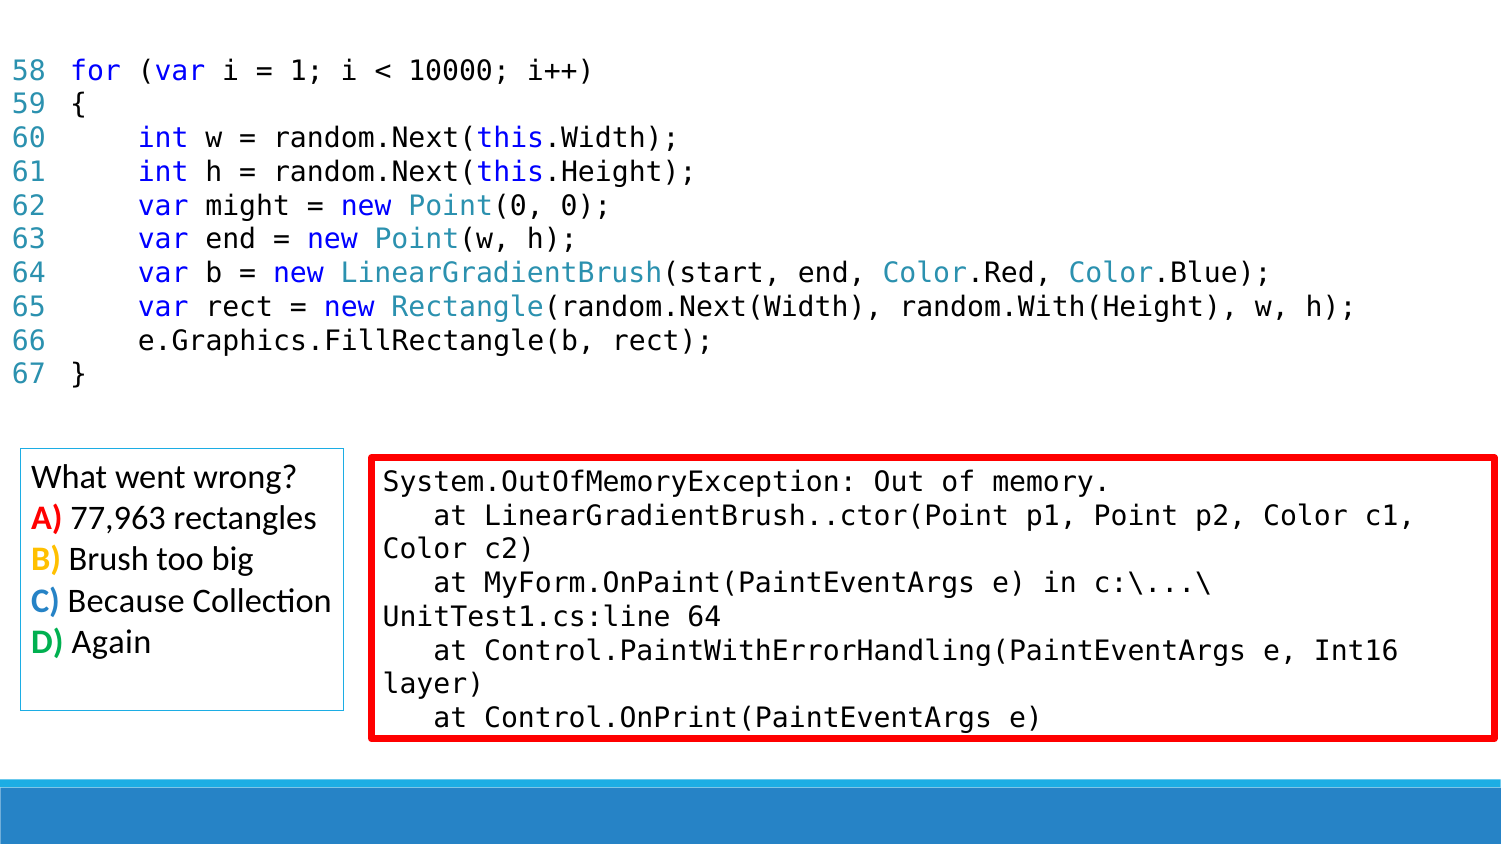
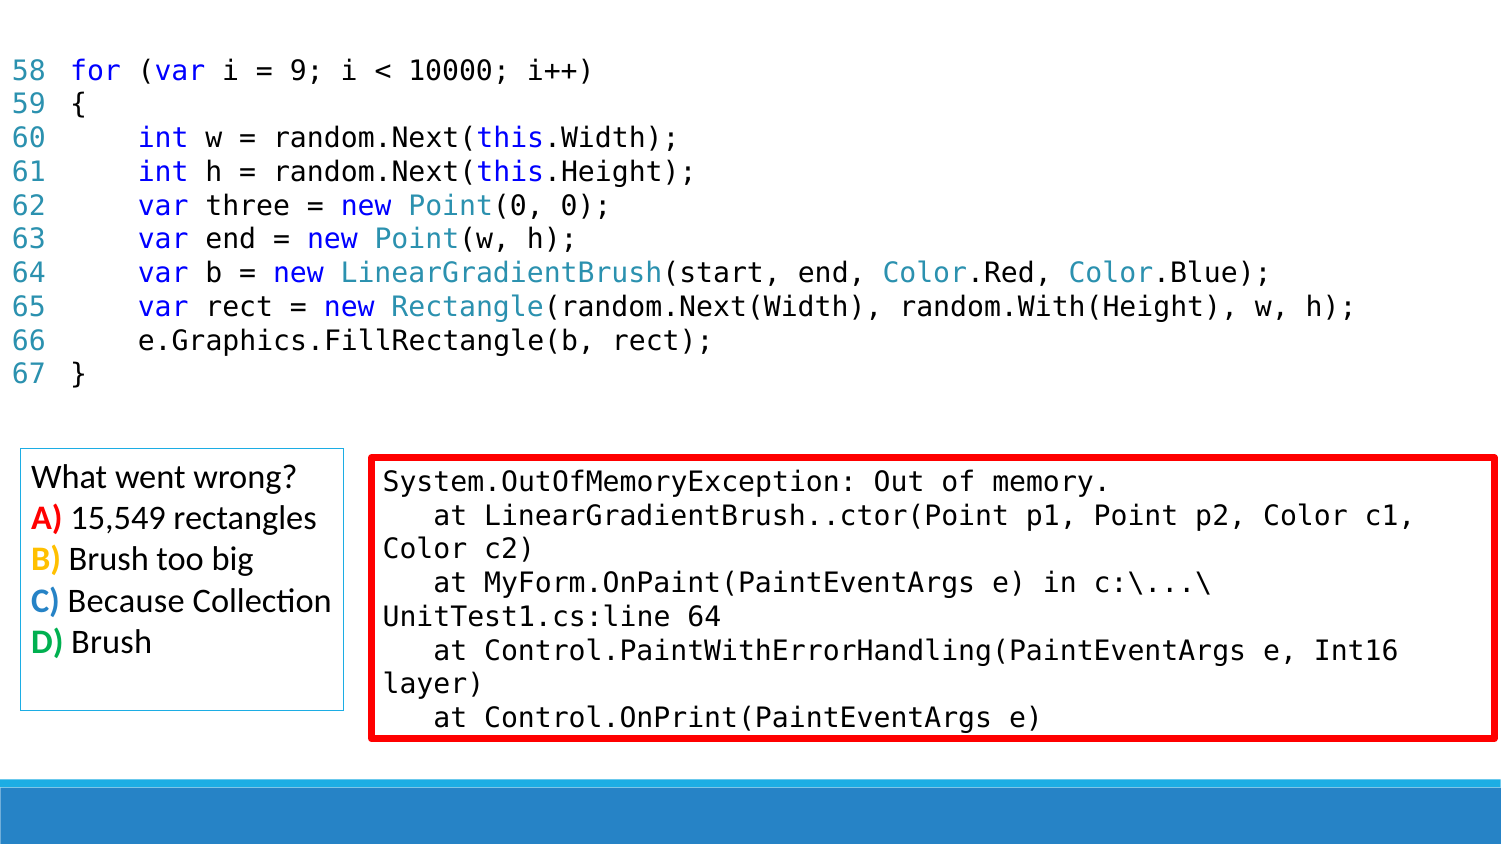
1: 1 -> 9 (307, 71)
might: might -> three (248, 206)
77,963: 77,963 -> 15,549 (118, 519)
D Again: Again -> Brush (112, 642)
